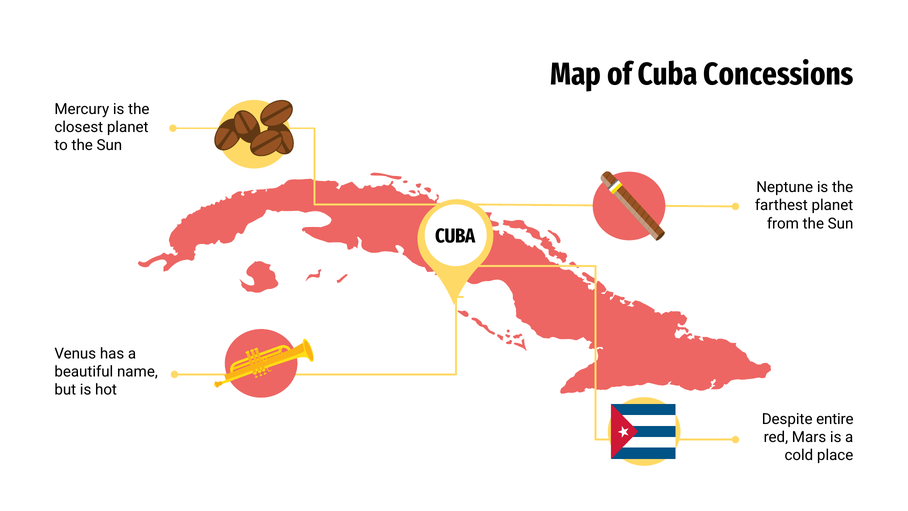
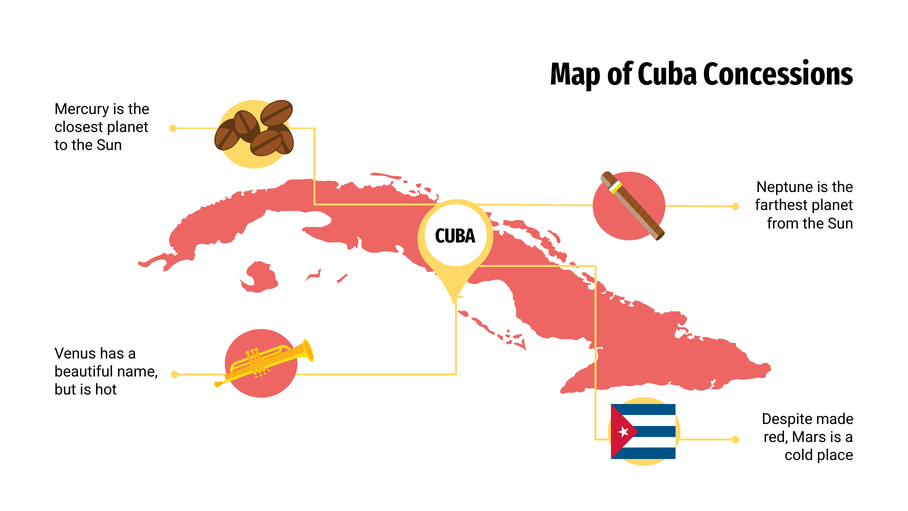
entire: entire -> made (835, 419)
